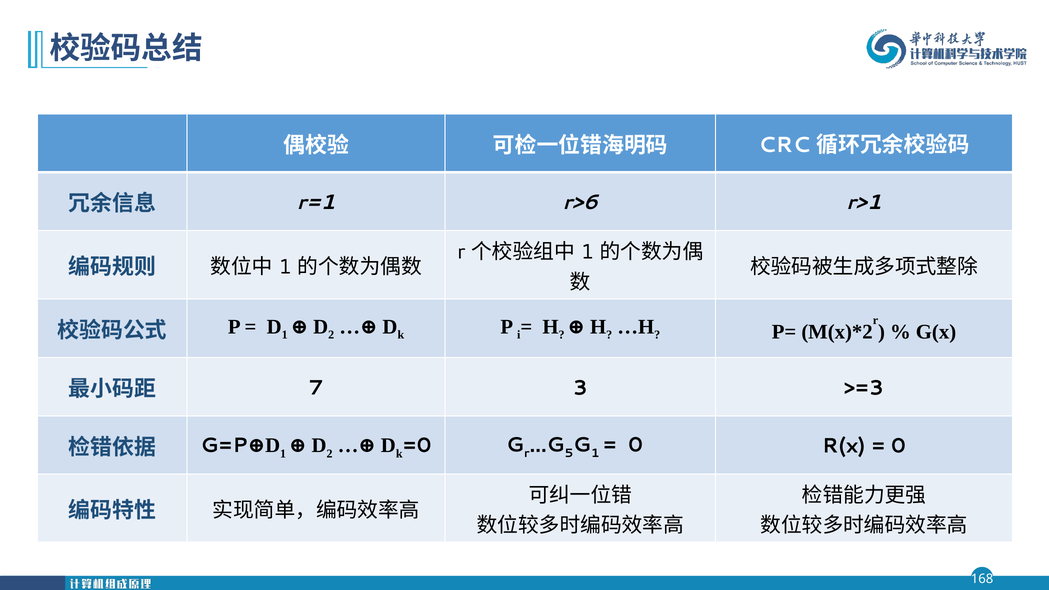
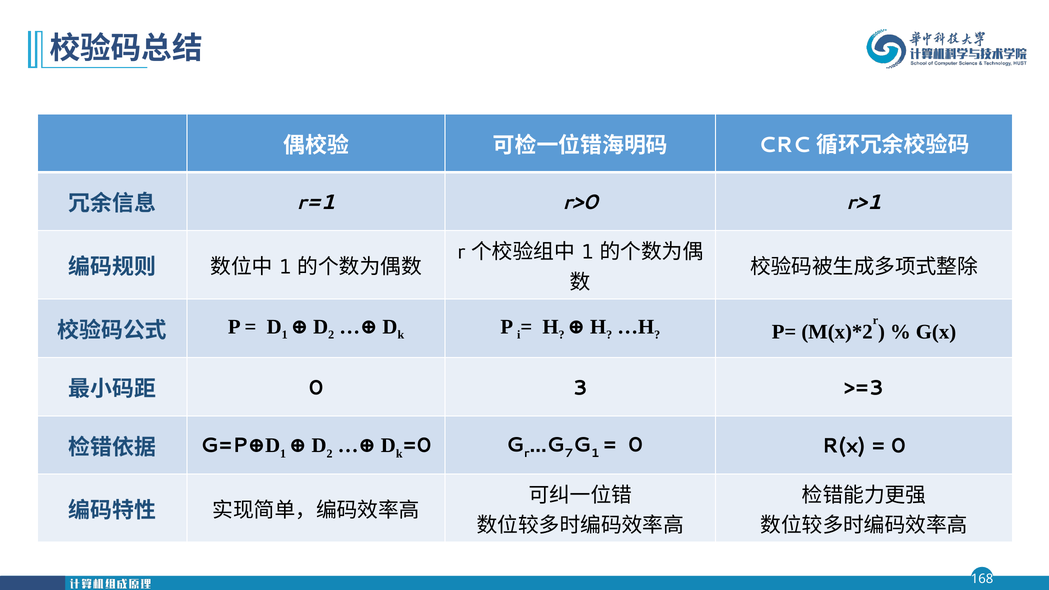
r>6: r>6 -> r>0 (580, 203)
7: 7 -> 0 (316, 388)
5: 5 -> 7 (569, 453)
